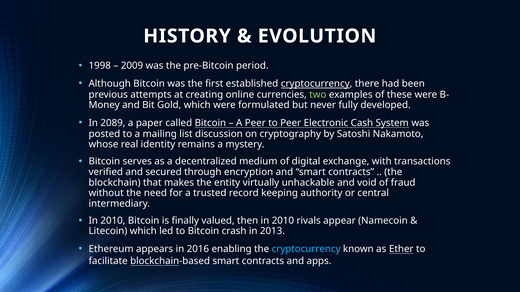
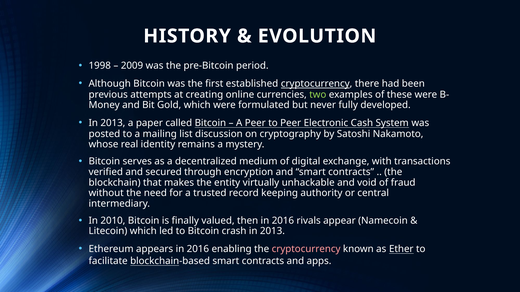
2089: 2089 -> 2013 (113, 123)
then in 2010: 2010 -> 2016 (283, 221)
cryptocurrency colour: light blue -> pink (306, 250)
